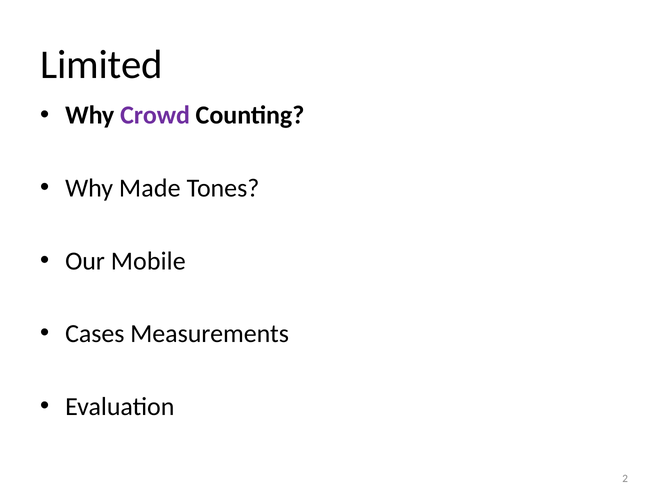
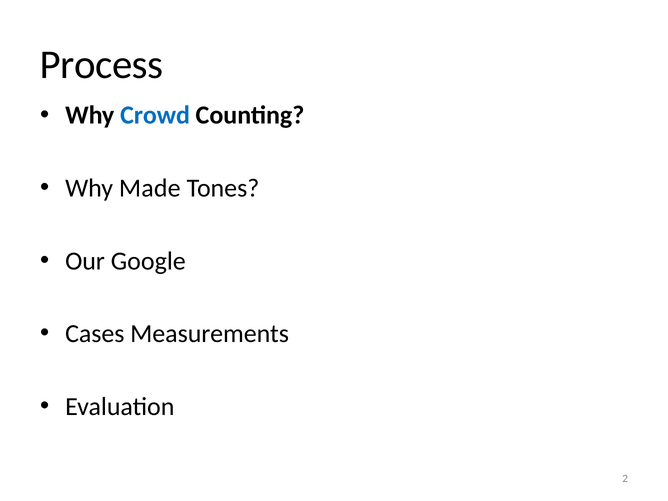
Limited: Limited -> Process (102, 65)
Crowd colour: purple -> blue (155, 115)
Mobile: Mobile -> Google (148, 261)
